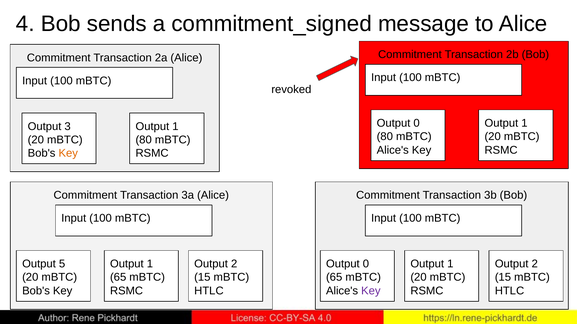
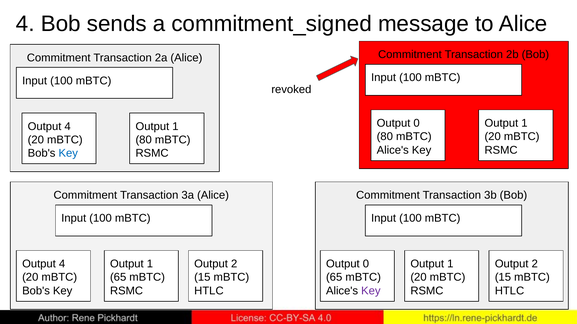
3: 3 -> 4 (68, 127)
Key colour: orange -> blue (68, 153)
5: 5 -> 4 (62, 264)
